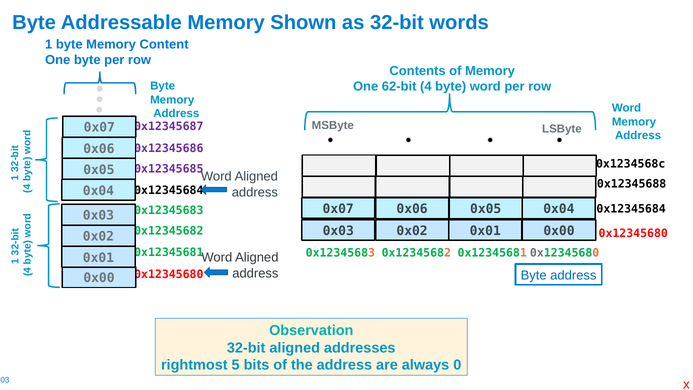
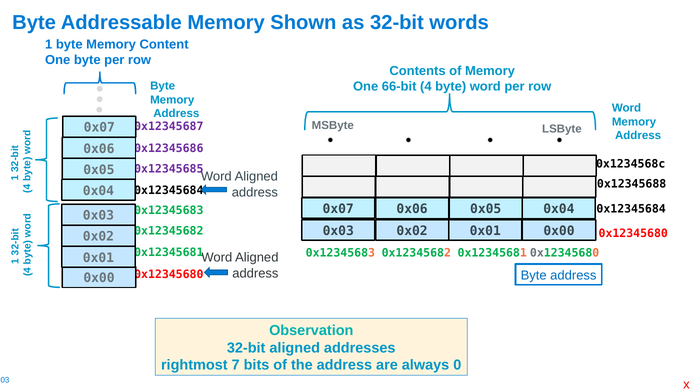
62-bit: 62-bit -> 66-bit (399, 87)
5: 5 -> 7 (236, 365)
